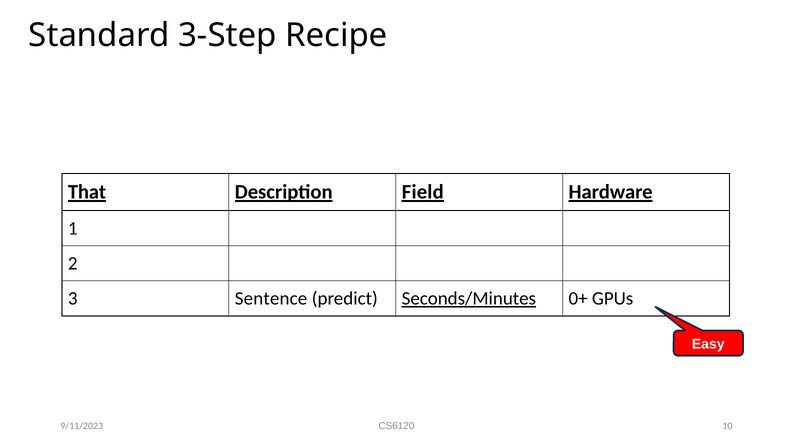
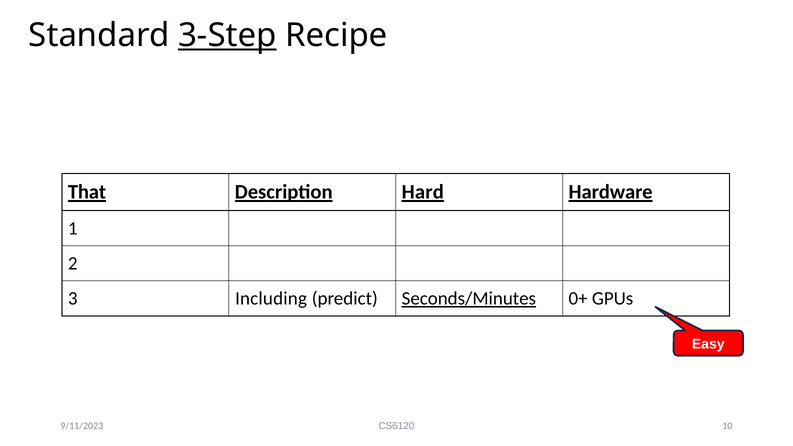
3-Step underline: none -> present (227, 35)
Field: Field -> Hard (423, 192)
Sentence: Sentence -> Including (271, 299)
